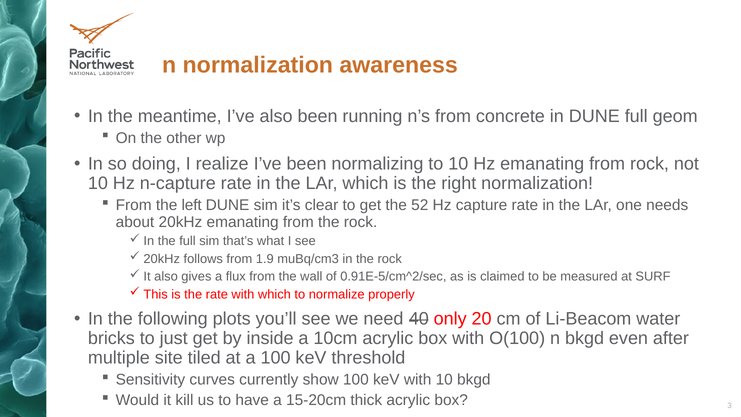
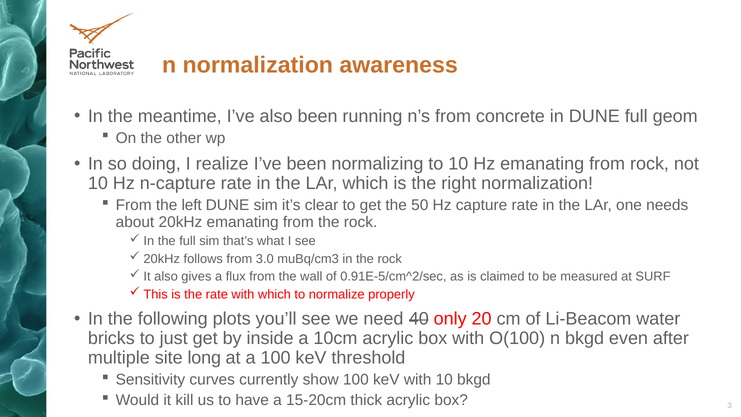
52: 52 -> 50 (420, 205)
1.9: 1.9 -> 3.0 (265, 259)
tiled: tiled -> long (204, 358)
